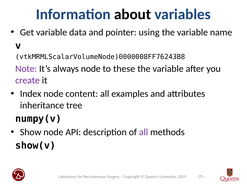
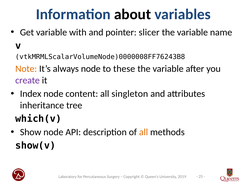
data: data -> with (78, 32)
using: using -> slicer (149, 32)
Note colour: purple -> orange (26, 69)
examples: examples -> singleton (130, 94)
numpy(v: numpy(v -> which(v (38, 119)
all colour: purple -> orange (144, 132)
